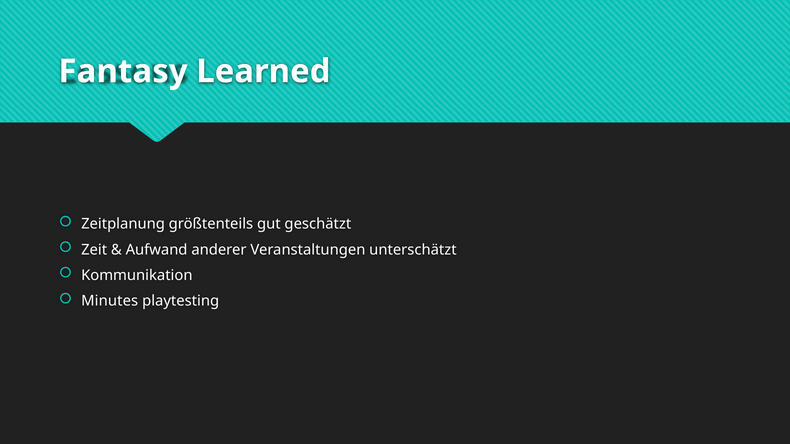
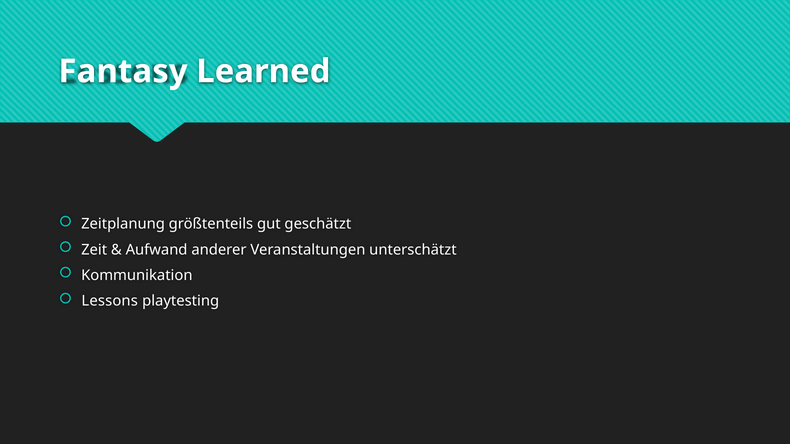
Minutes: Minutes -> Lessons (110, 301)
